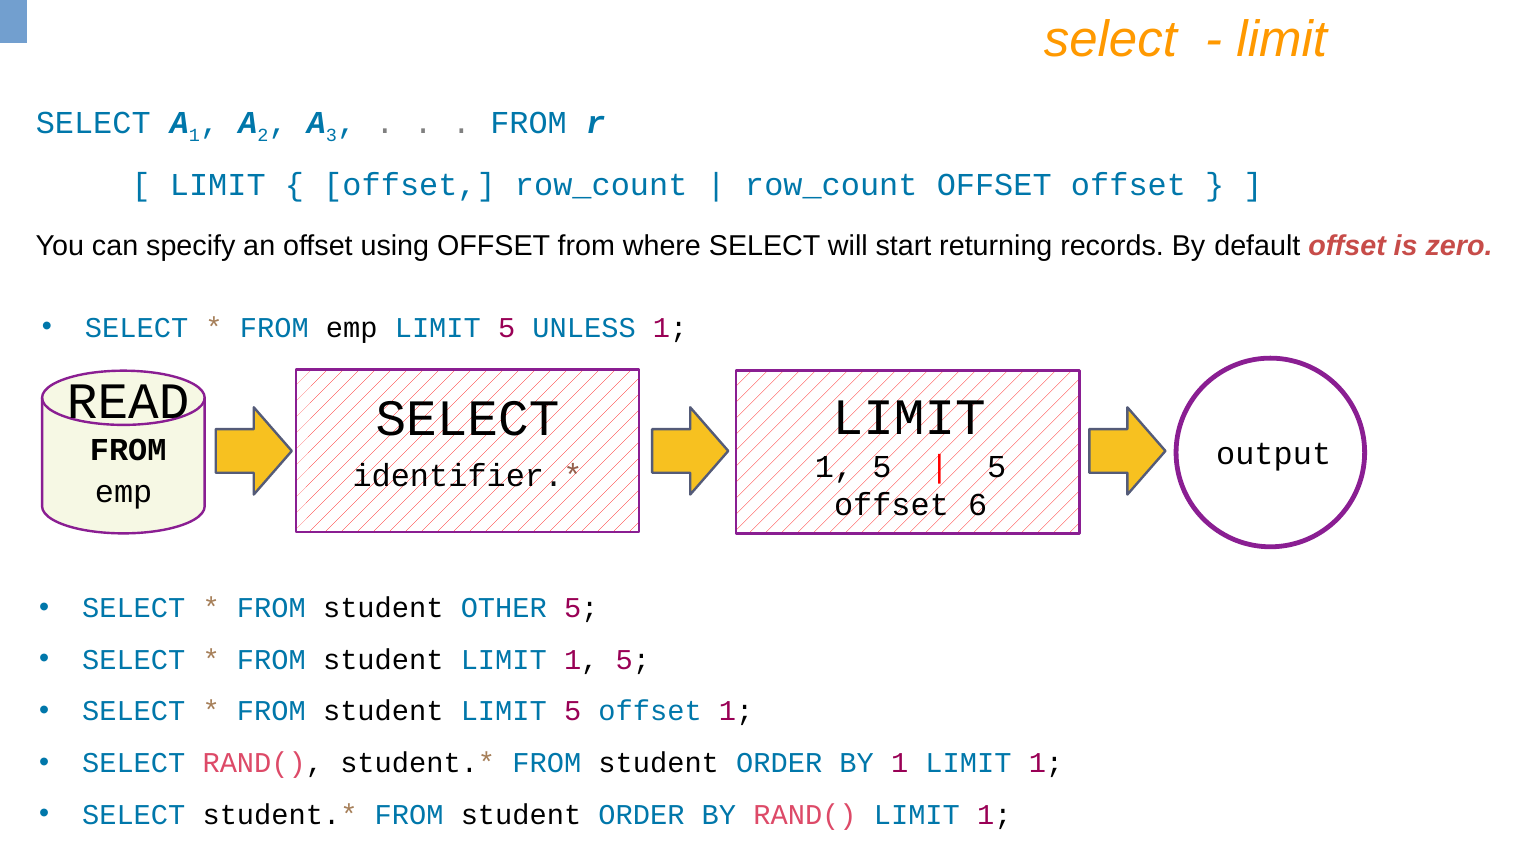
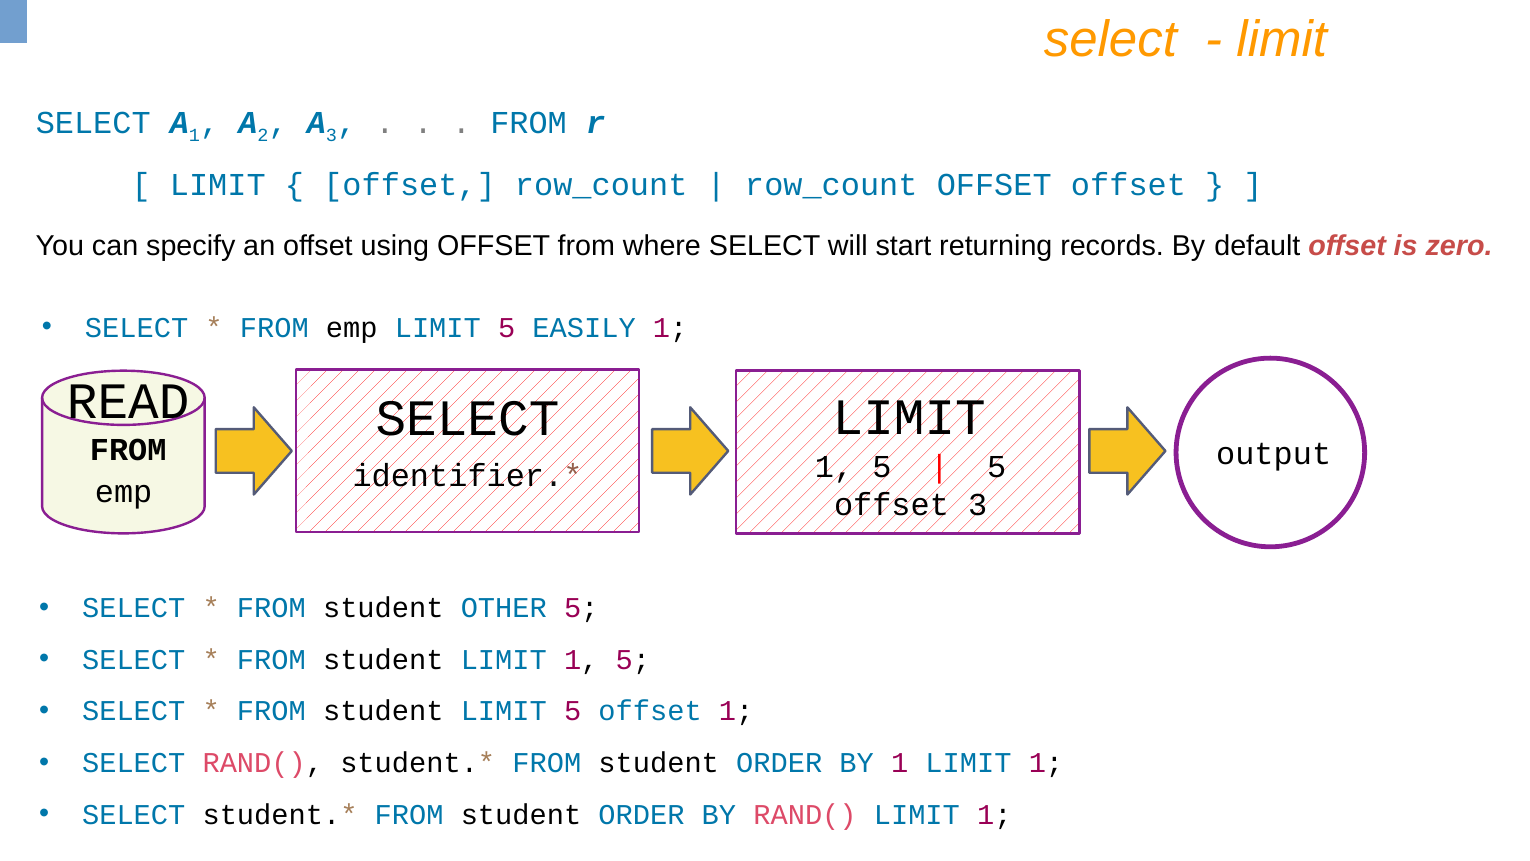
UNLESS: UNLESS -> EASILY (584, 328)
offset 6: 6 -> 3 (978, 505)
